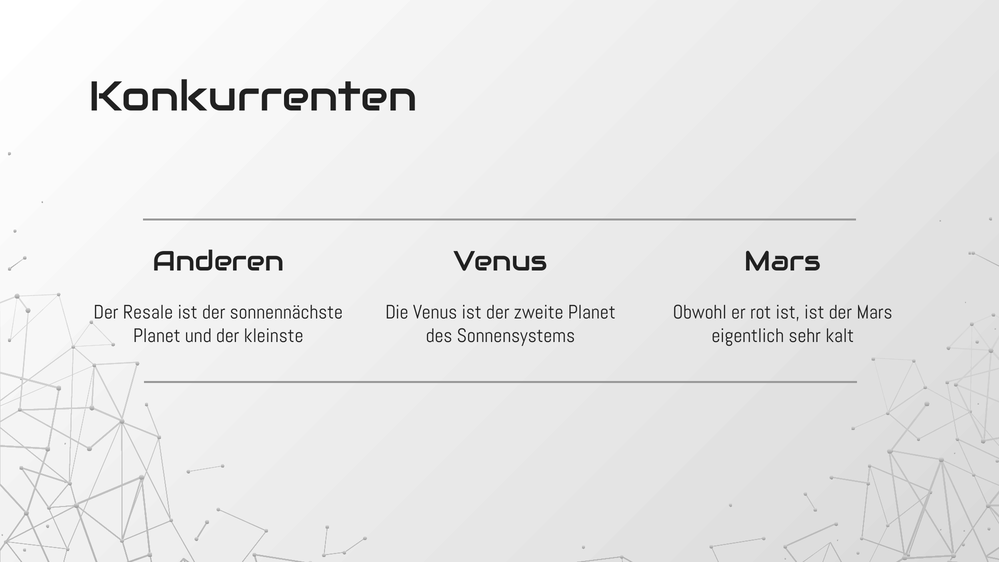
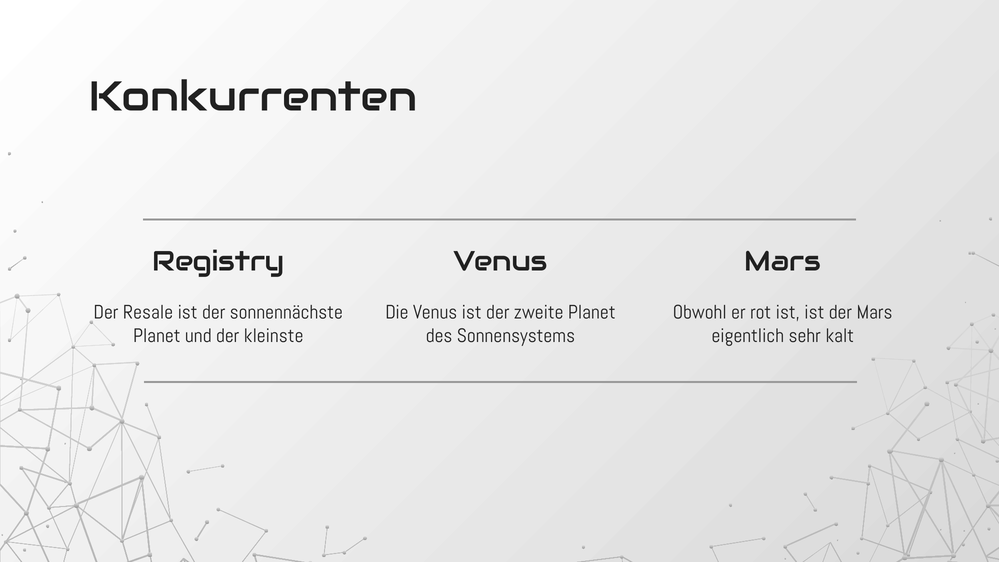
Anderen: Anderen -> Registry (218, 261)
